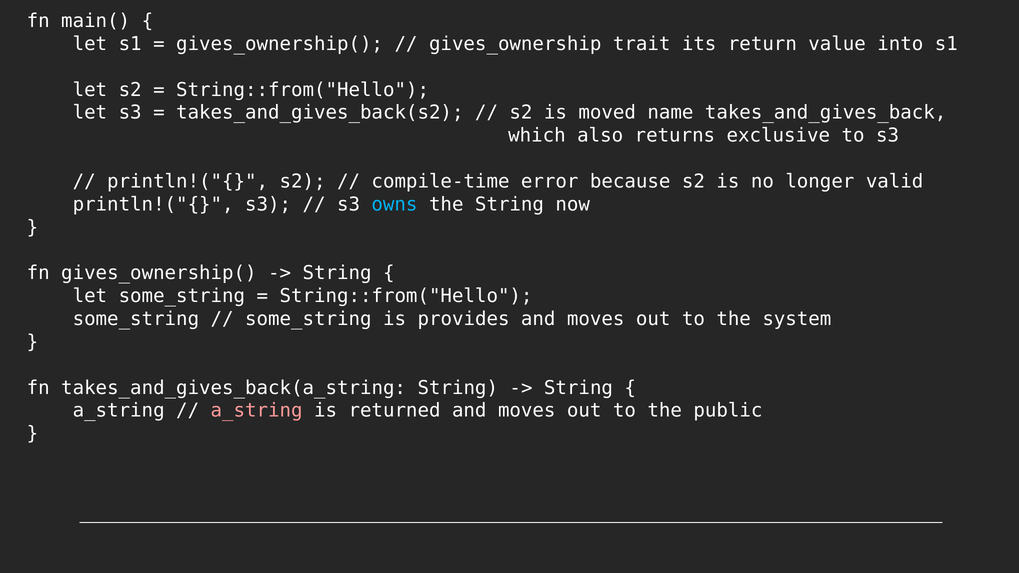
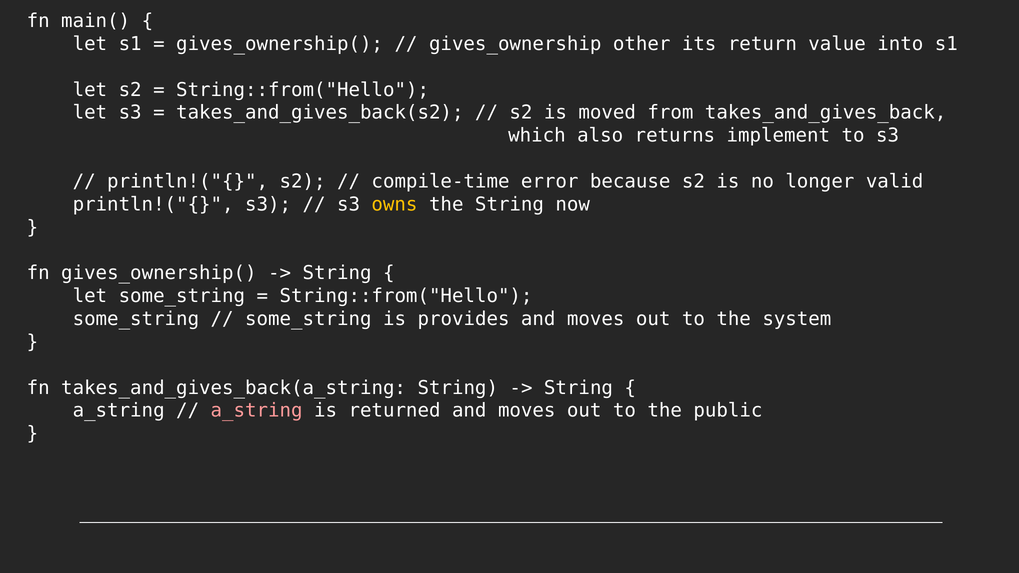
trait: trait -> other (642, 44)
name: name -> from (670, 113)
exclusive: exclusive -> implement (778, 136)
owns colour: light blue -> yellow (394, 204)
